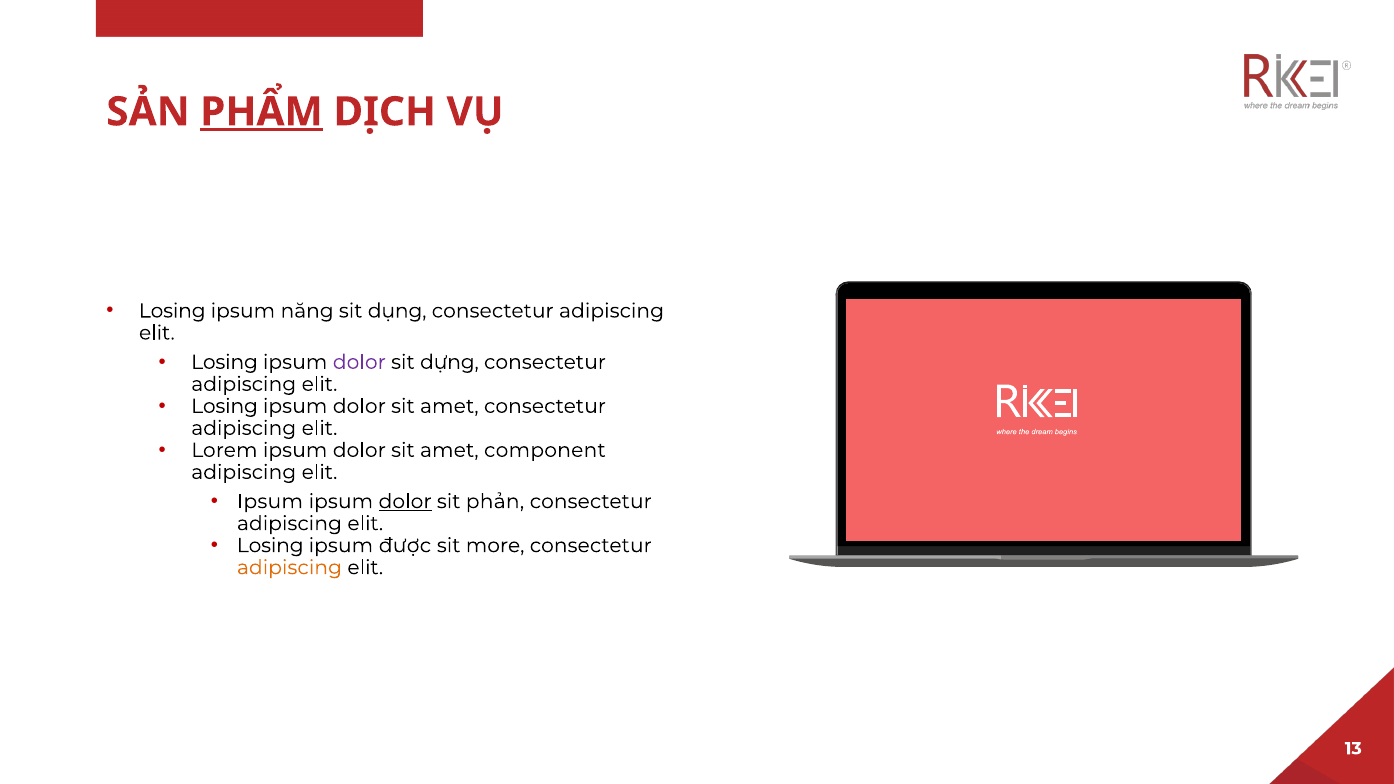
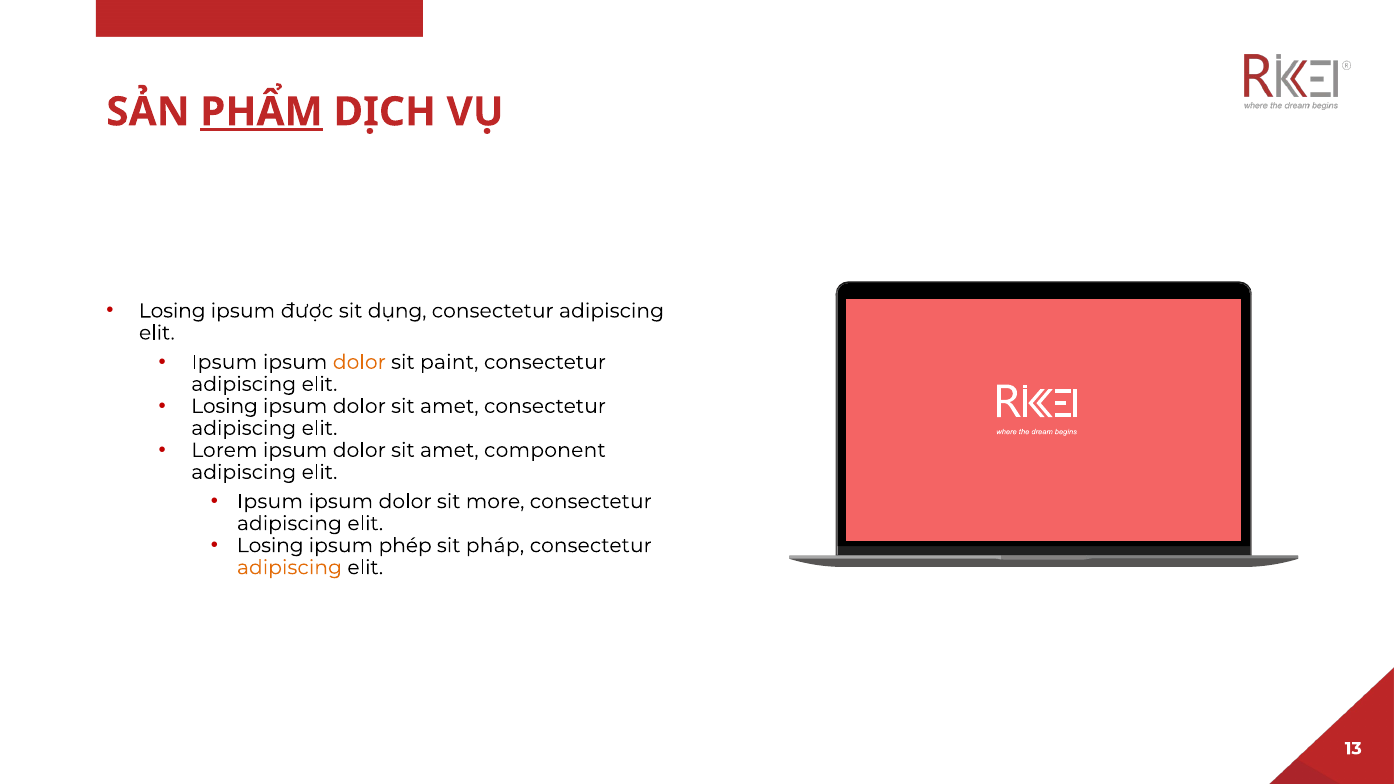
năng: năng -> được (307, 311)
Losing: Losing -> Ipsum (224, 362)
dolor colour: purple -> orange (359, 362)
dựng: dựng -> paint (449, 362)
dolor underline: present -> none (405, 502)
phản: phản -> more (495, 502)
được: được -> phép (405, 546)
more: more -> pháp (495, 546)
